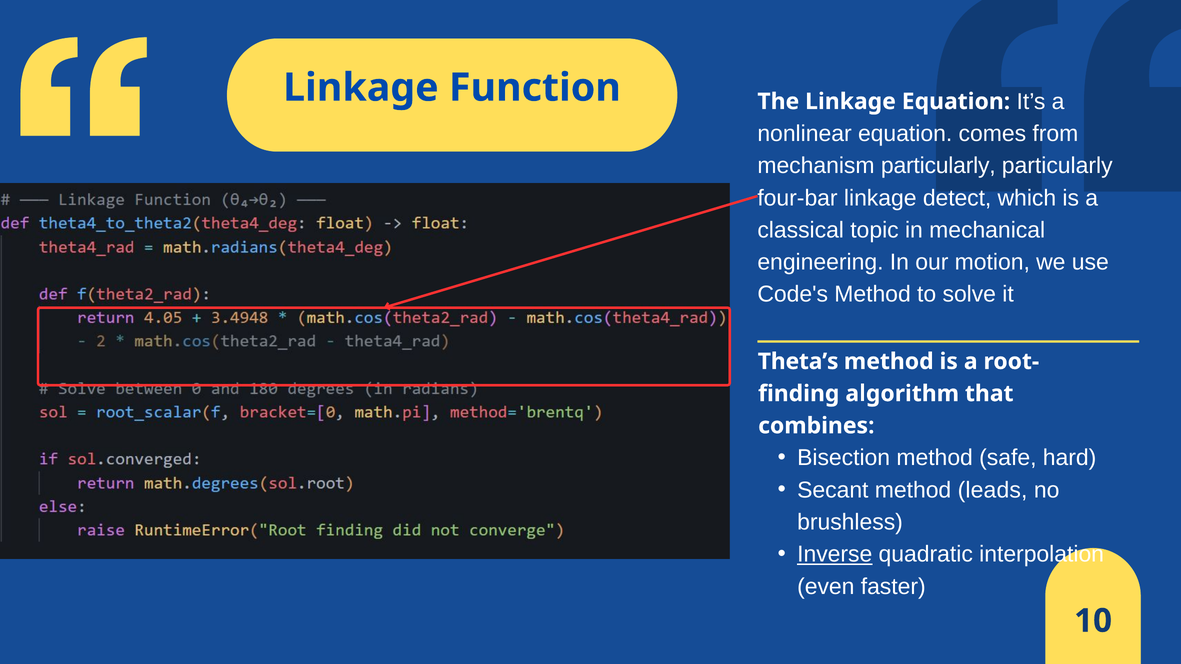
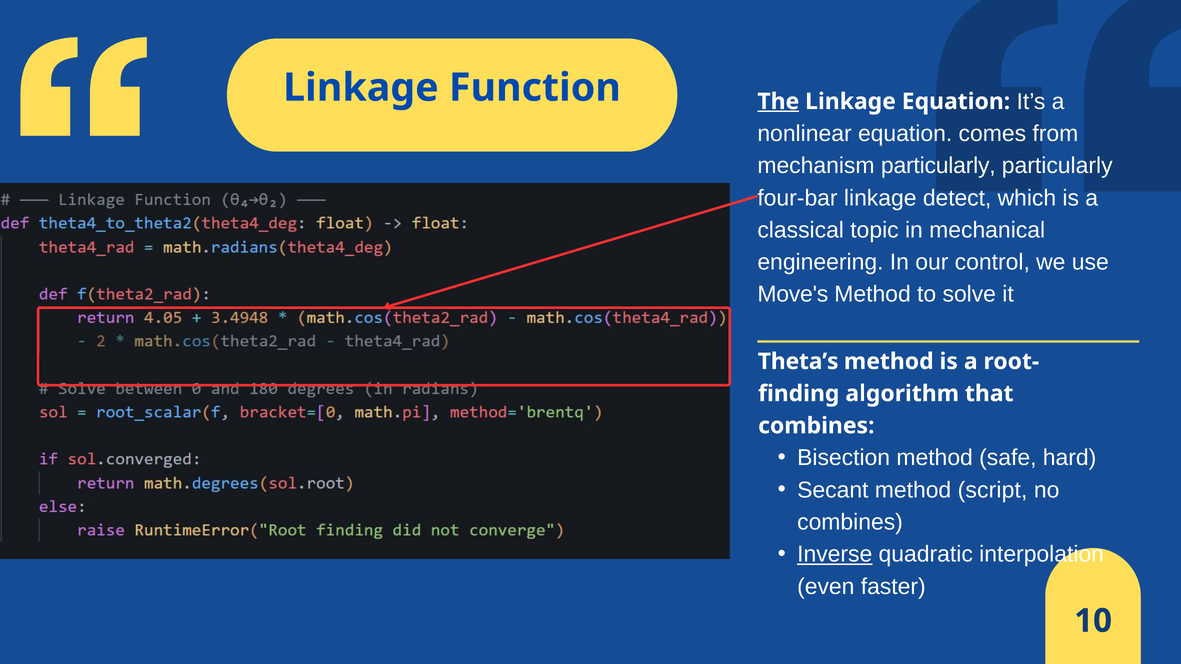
The underline: none -> present (778, 102)
motion: motion -> control (992, 262)
Code's: Code's -> Move's (793, 294)
leads: leads -> script (993, 490)
brushless: brushless -> combines (850, 522)
